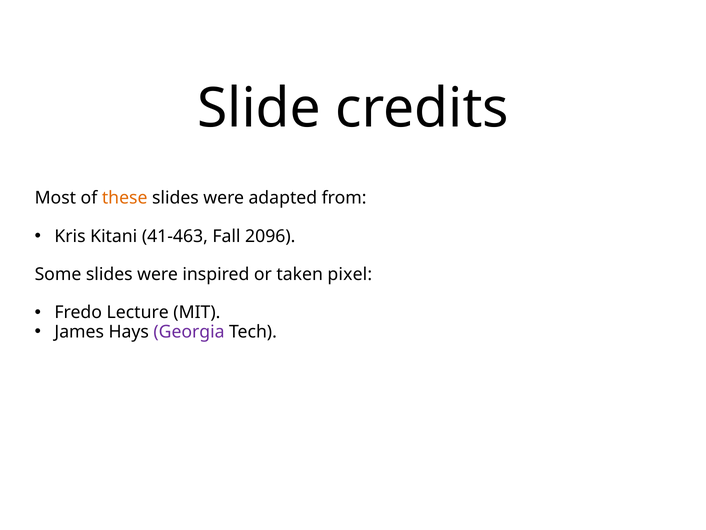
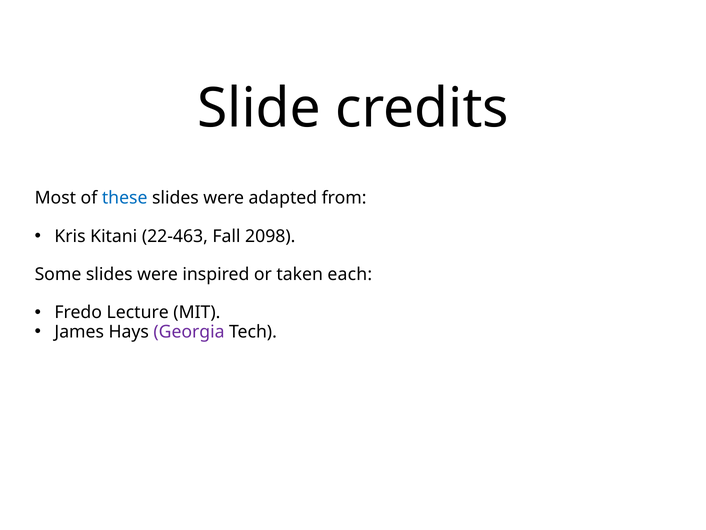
these colour: orange -> blue (125, 198)
41-463: 41-463 -> 22-463 (175, 236)
2096: 2096 -> 2098 (270, 236)
pixel: pixel -> each (350, 274)
